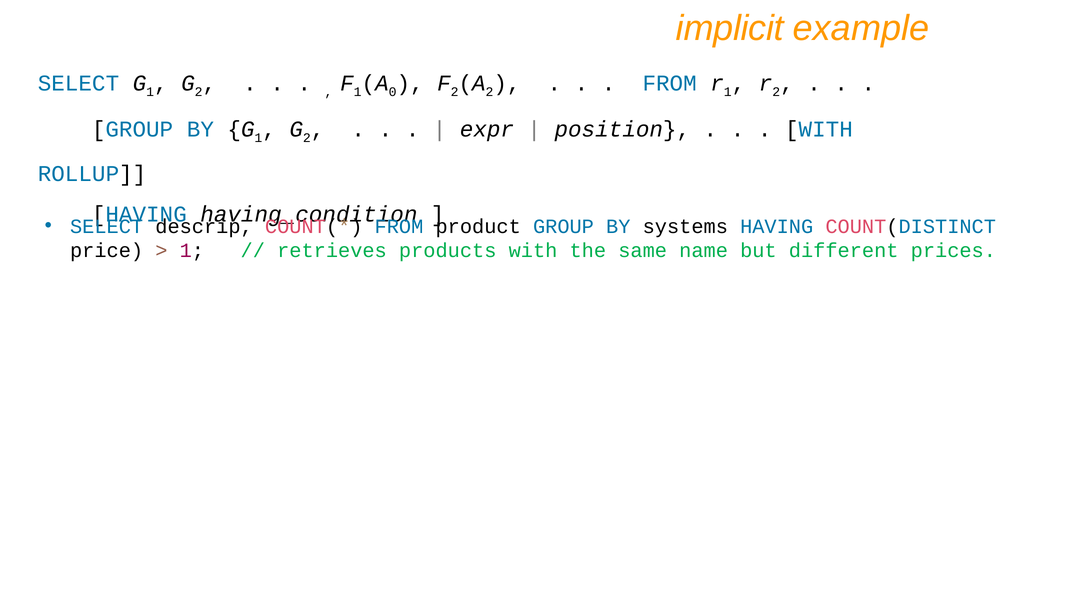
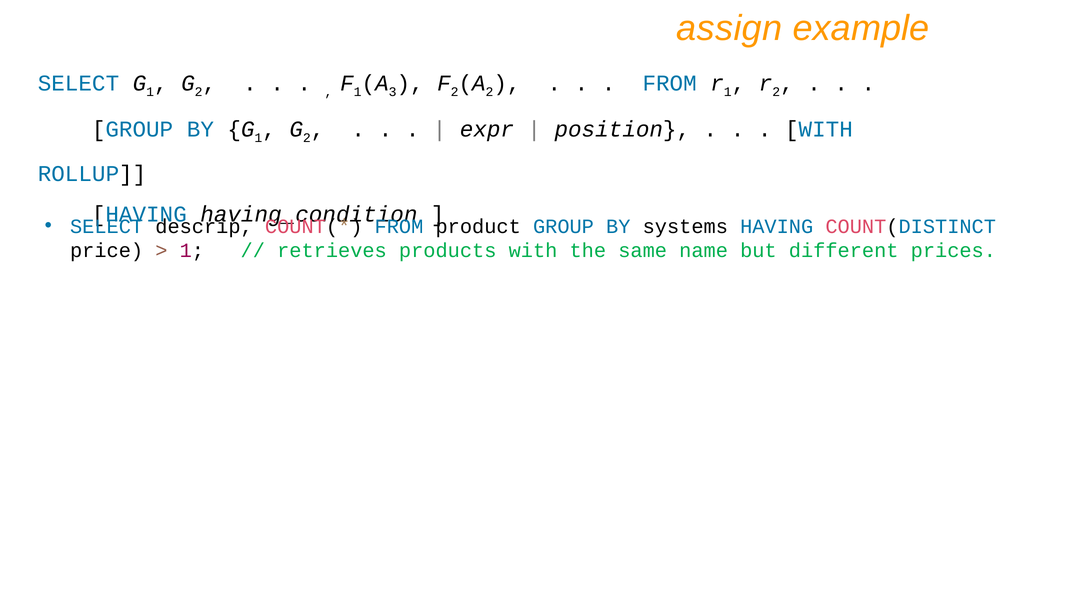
implicit: implicit -> assign (729, 28)
0: 0 -> 3 (393, 92)
